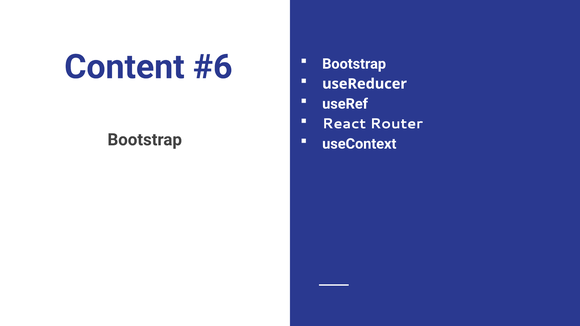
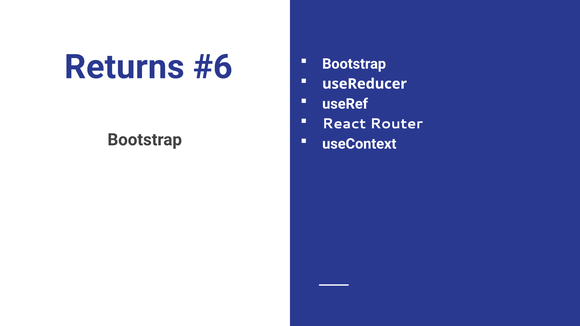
Content: Content -> Returns (124, 67)
